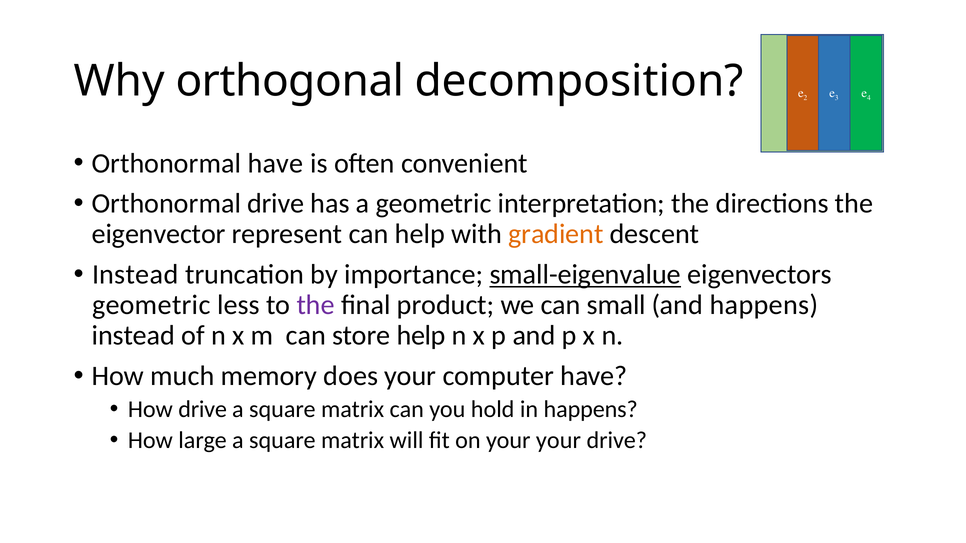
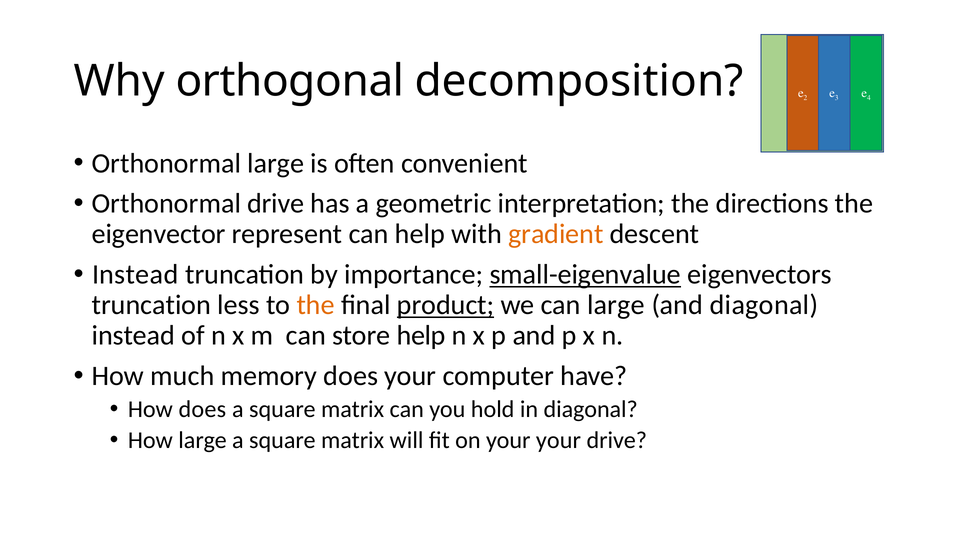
Orthonormal have: have -> large (276, 163)
geometric: geometric -> truncation (151, 305)
the colour: purple -> orange (316, 305)
product underline: none -> present (446, 305)
can small: small -> large (616, 305)
and happens: happens -> diagonal (764, 305)
How drive: drive -> does (202, 409)
in happens: happens -> diagonal (591, 409)
